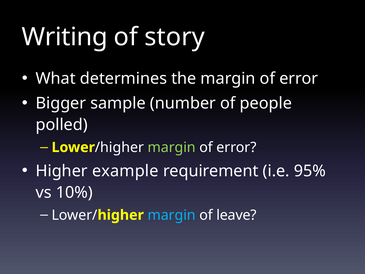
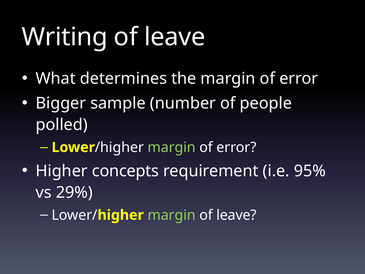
story: story -> leave (175, 37)
example: example -> concepts (125, 171)
10%: 10% -> 29% (74, 192)
margin colour: light blue -> light green (172, 215)
